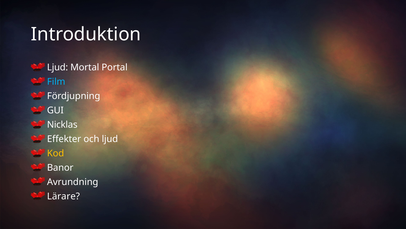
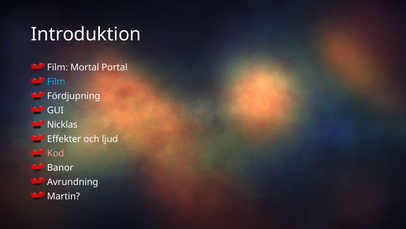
Ljud: Ljud -> Film (58, 67)
Kod colour: yellow -> pink (56, 153)
Lärare: Lärare -> Martin (63, 196)
